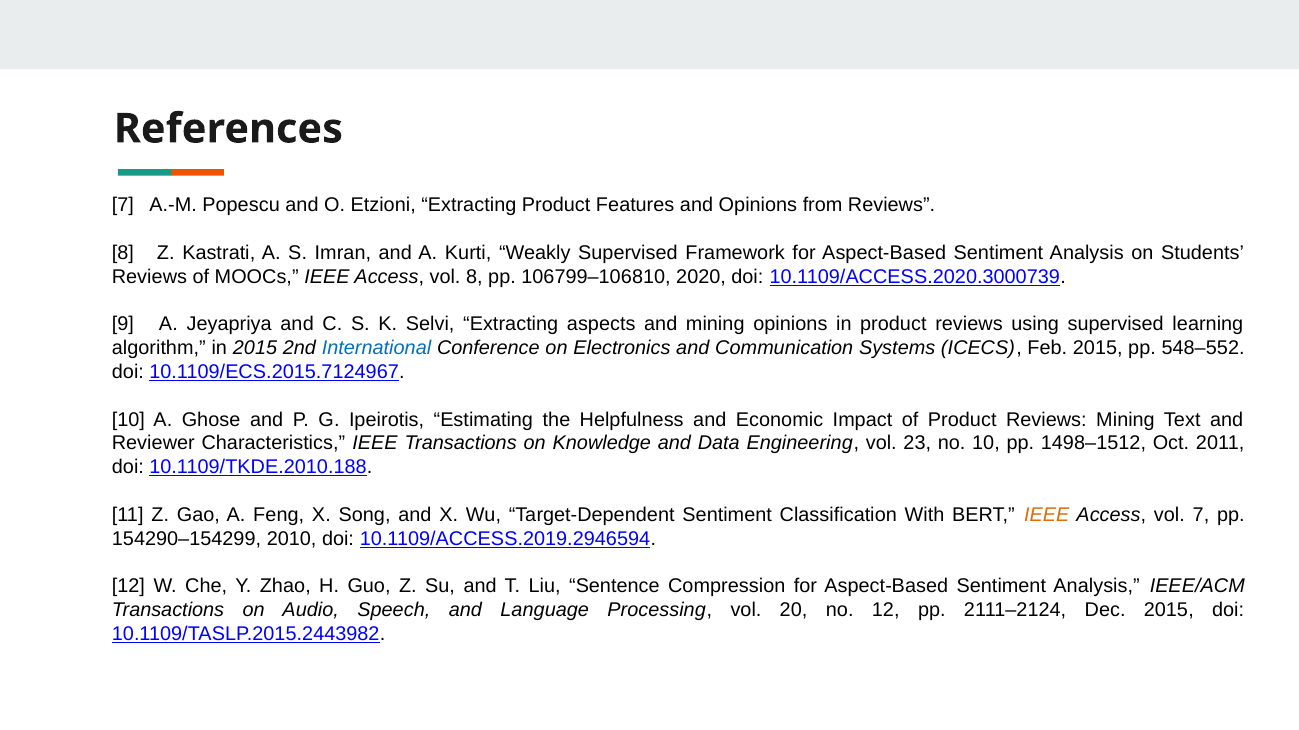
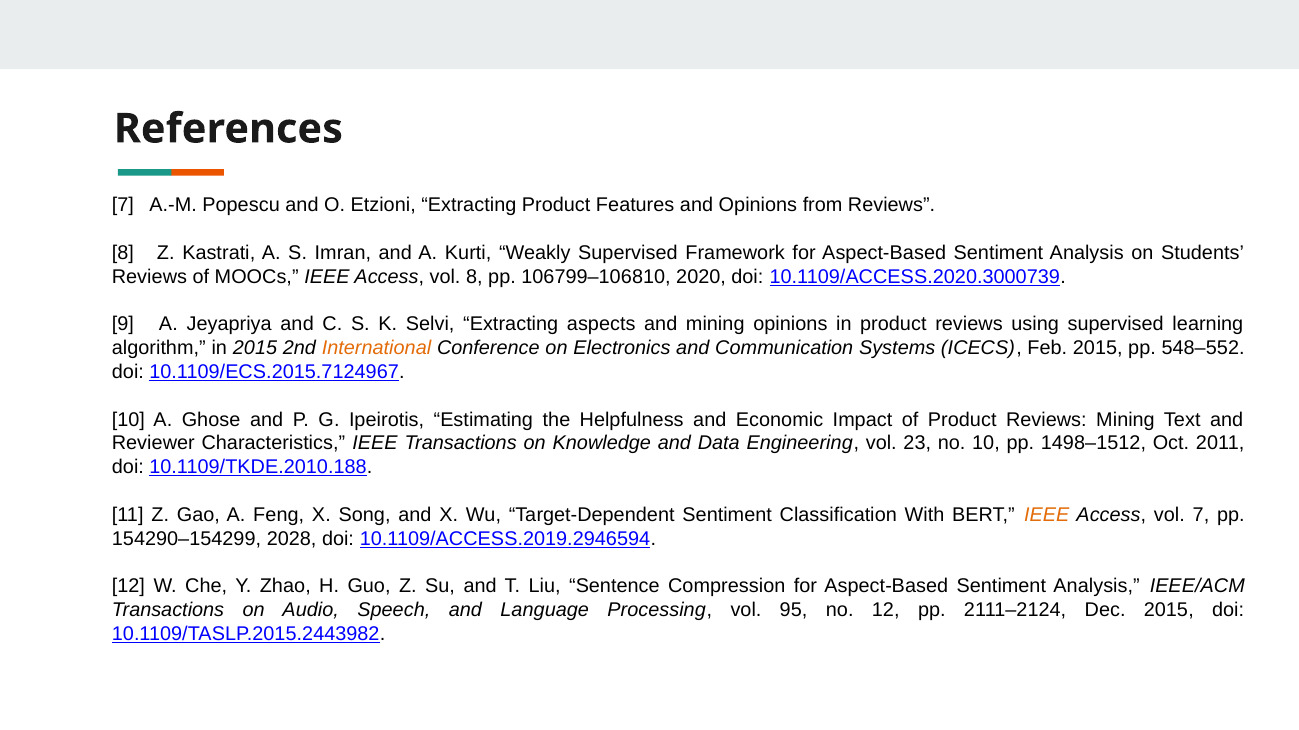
International colour: blue -> orange (376, 348)
2010: 2010 -> 2028 (292, 539)
20: 20 -> 95 (794, 611)
